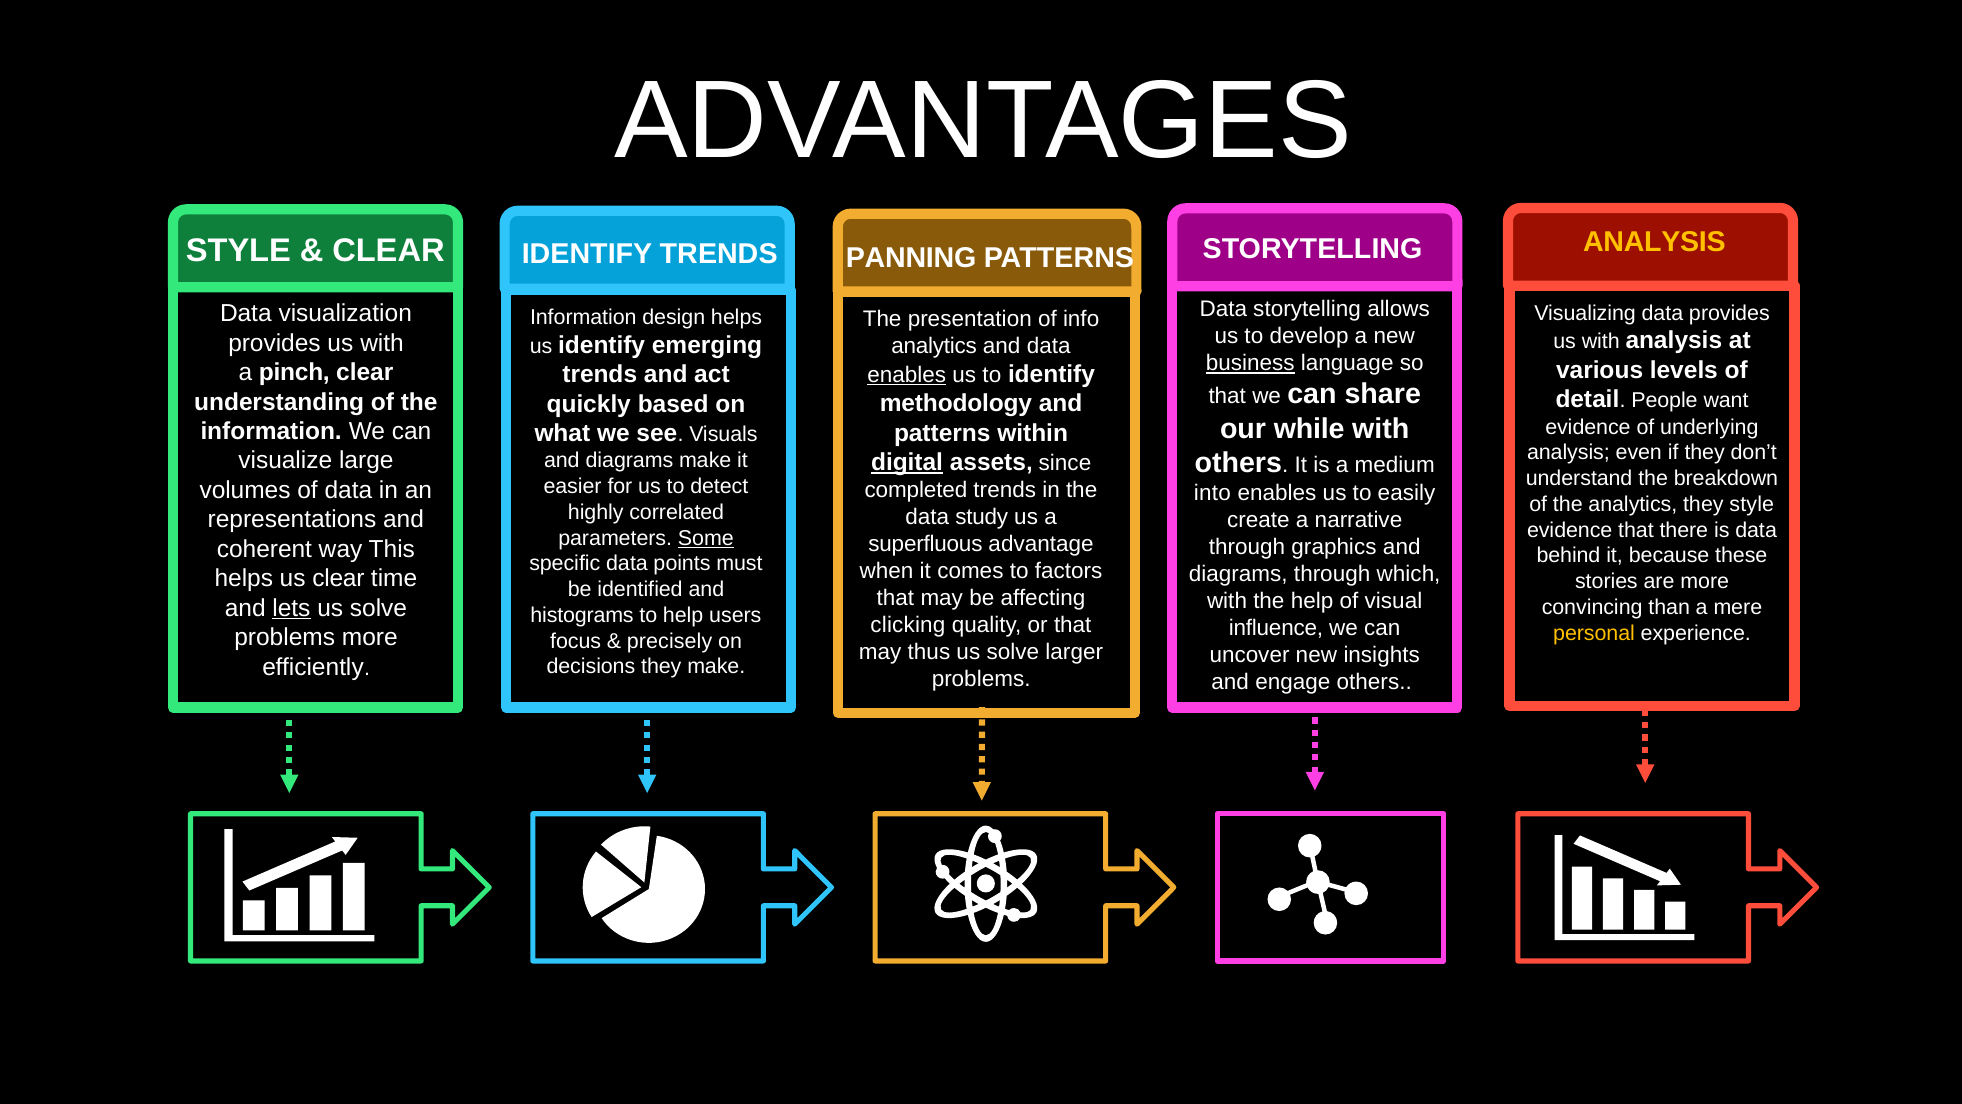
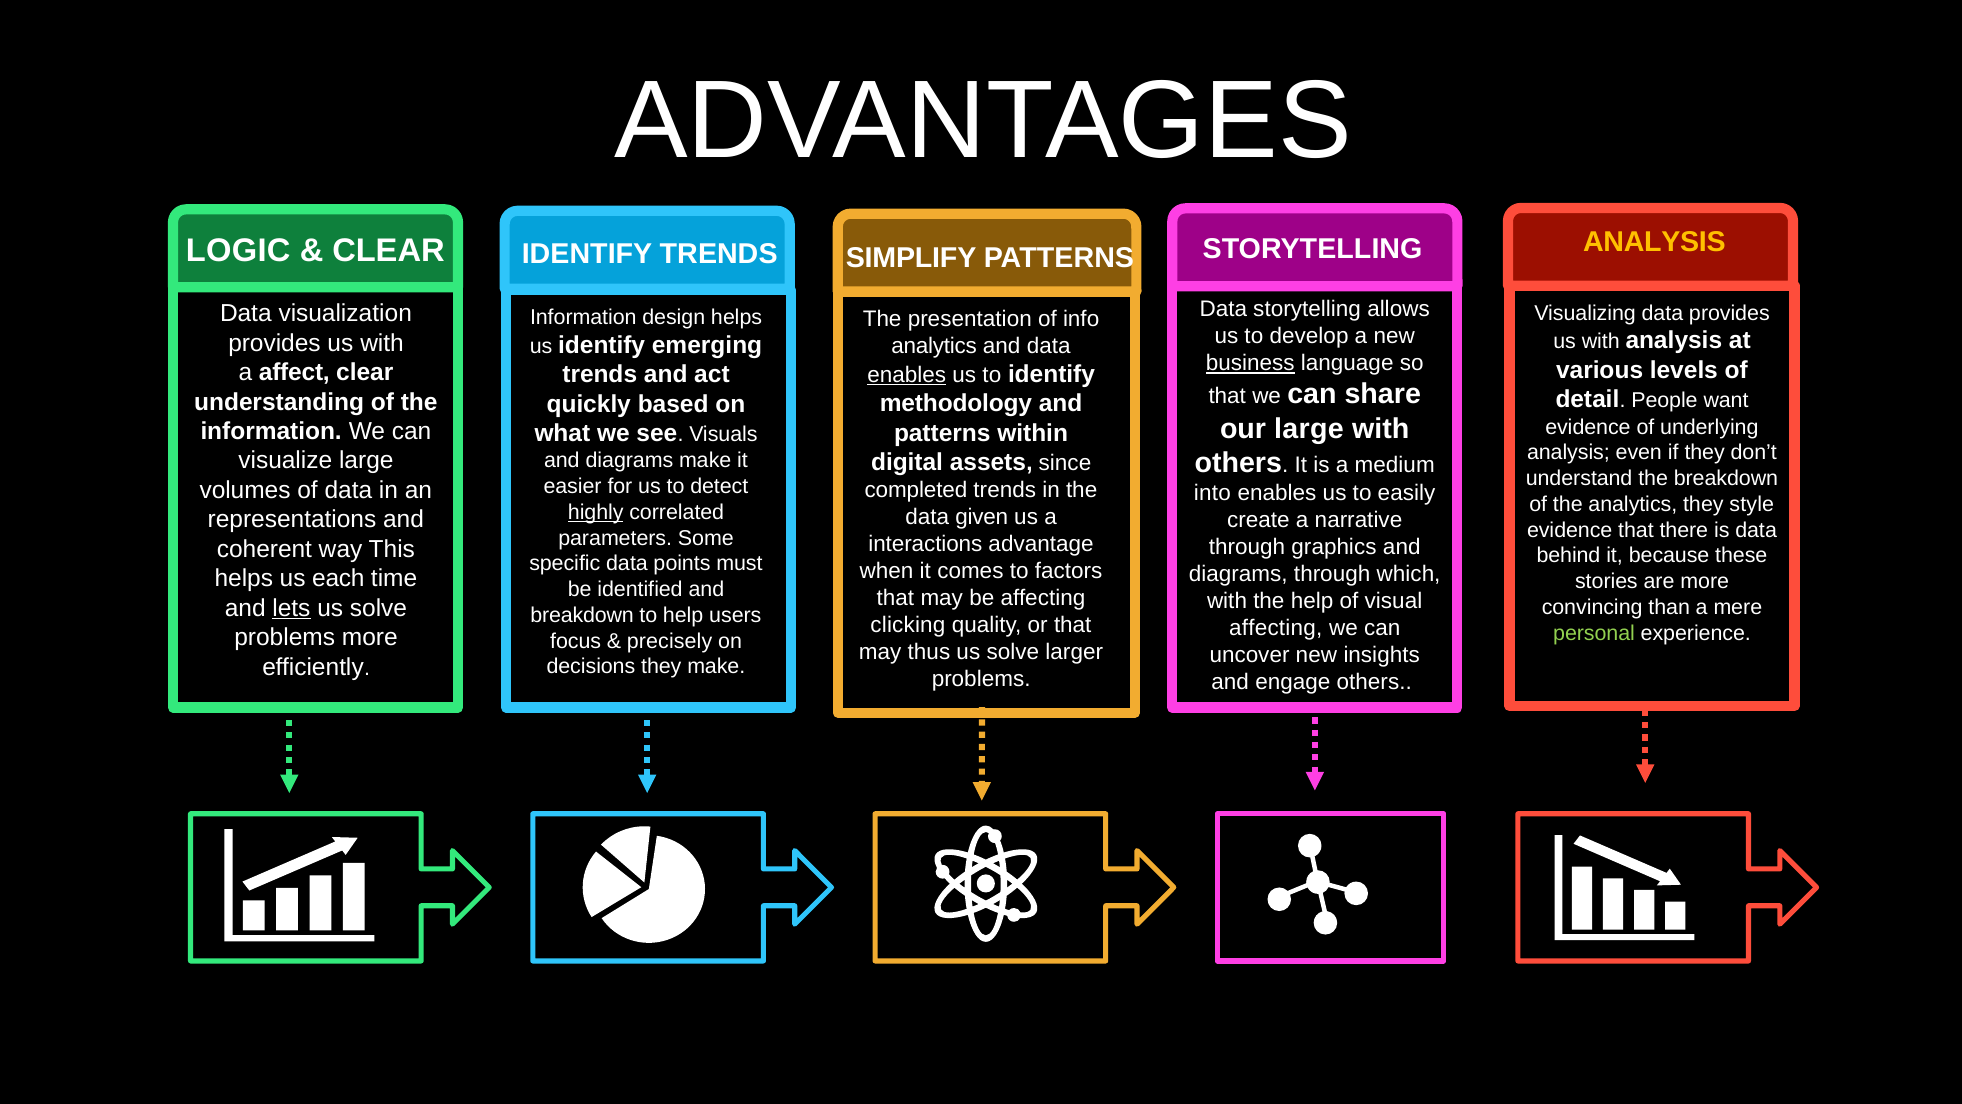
STYLE: STYLE -> LOGIC (238, 251)
PANNING: PANNING -> SIMPLIFY (911, 258)
pinch: pinch -> affect (294, 372)
our while: while -> large (1309, 429)
digital underline: present -> none (907, 462)
highly underline: none -> present (596, 512)
study: study -> given (982, 517)
Some underline: present -> none (706, 538)
superfluous: superfluous -> interactions (925, 544)
us clear: clear -> each (338, 578)
histograms: histograms -> breakdown (582, 615)
influence: influence -> affecting (1276, 628)
personal colour: yellow -> light green (1594, 633)
